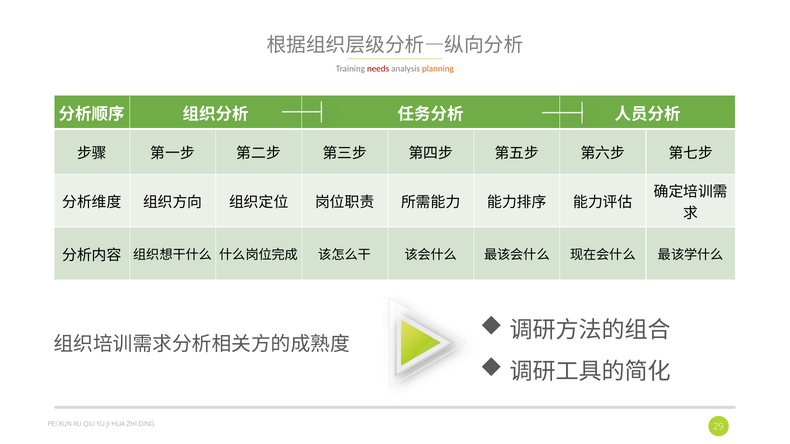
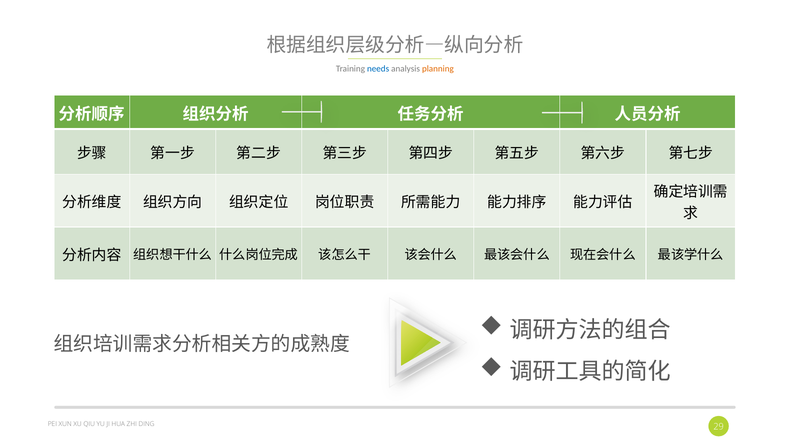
needs colour: red -> blue (378, 69)
